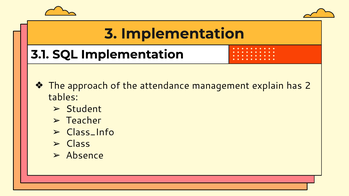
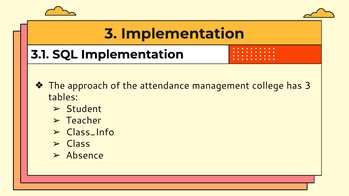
explain: explain -> college (268, 86)
has 2: 2 -> 3 (308, 86)
